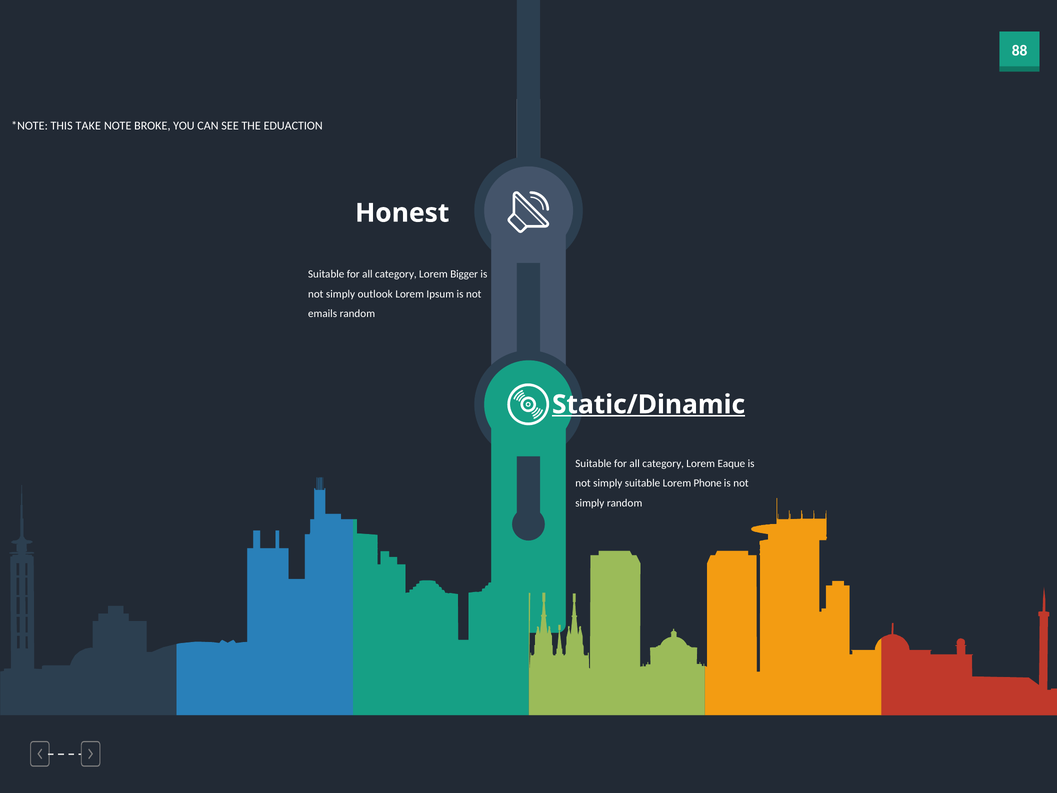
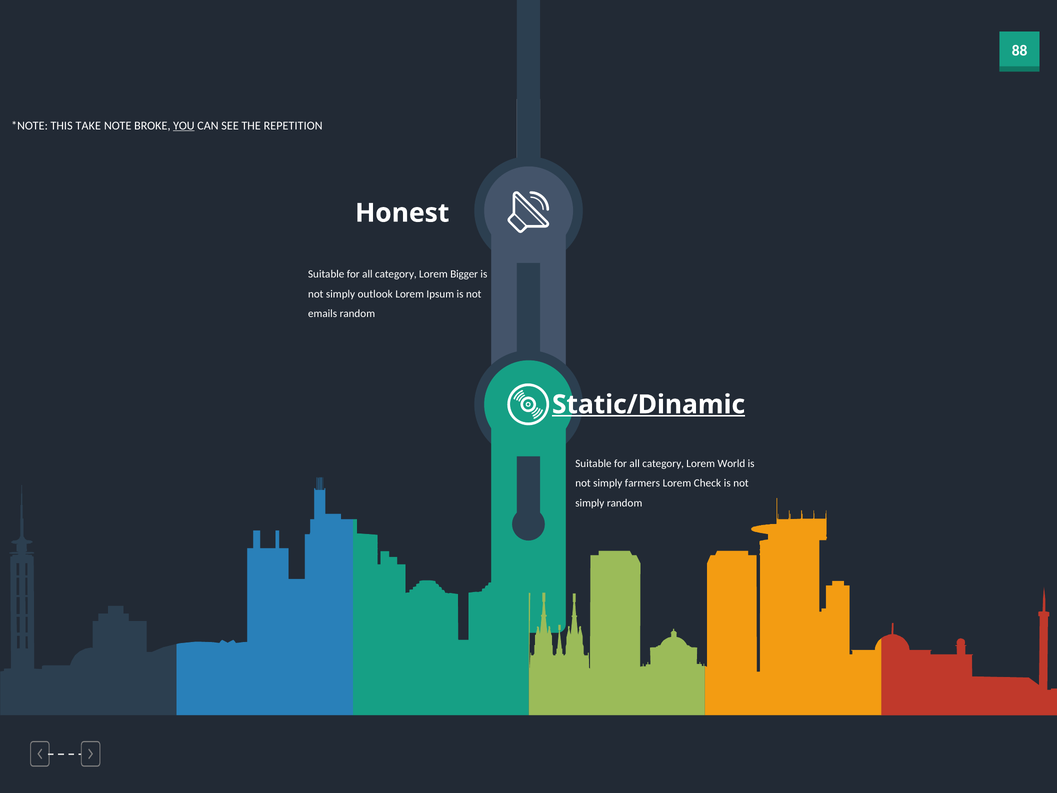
YOU underline: none -> present (184, 126)
EDUACTION: EDUACTION -> REPETITION (293, 126)
Eaque: Eaque -> World (731, 463)
simply suitable: suitable -> farmers (642, 483)
Phone: Phone -> Check (707, 483)
